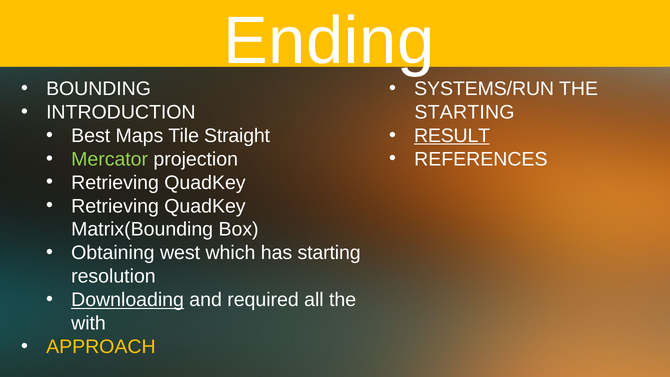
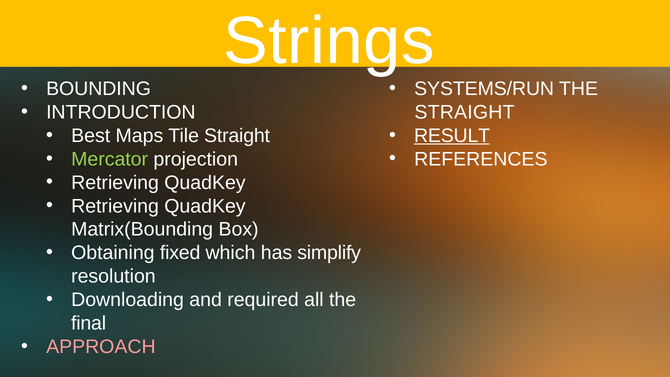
Ending: Ending -> Strings (329, 41)
STARTING: STARTING -> STRAIGHT (465, 112)
west: west -> fixed (180, 253)
has starting: starting -> simplify (329, 253)
Downloading underline: present -> none (128, 300)
with: with -> final (89, 323)
APPROACH colour: yellow -> pink (101, 347)
